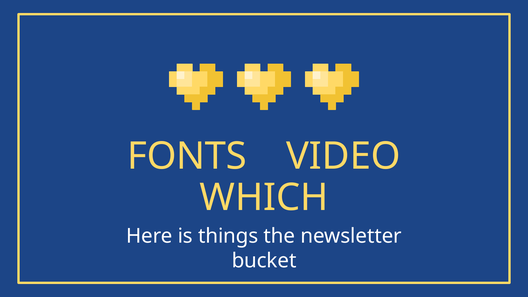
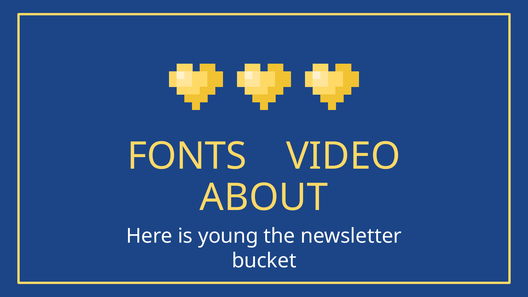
WHICH: WHICH -> ABOUT (264, 198)
things: things -> young (228, 236)
